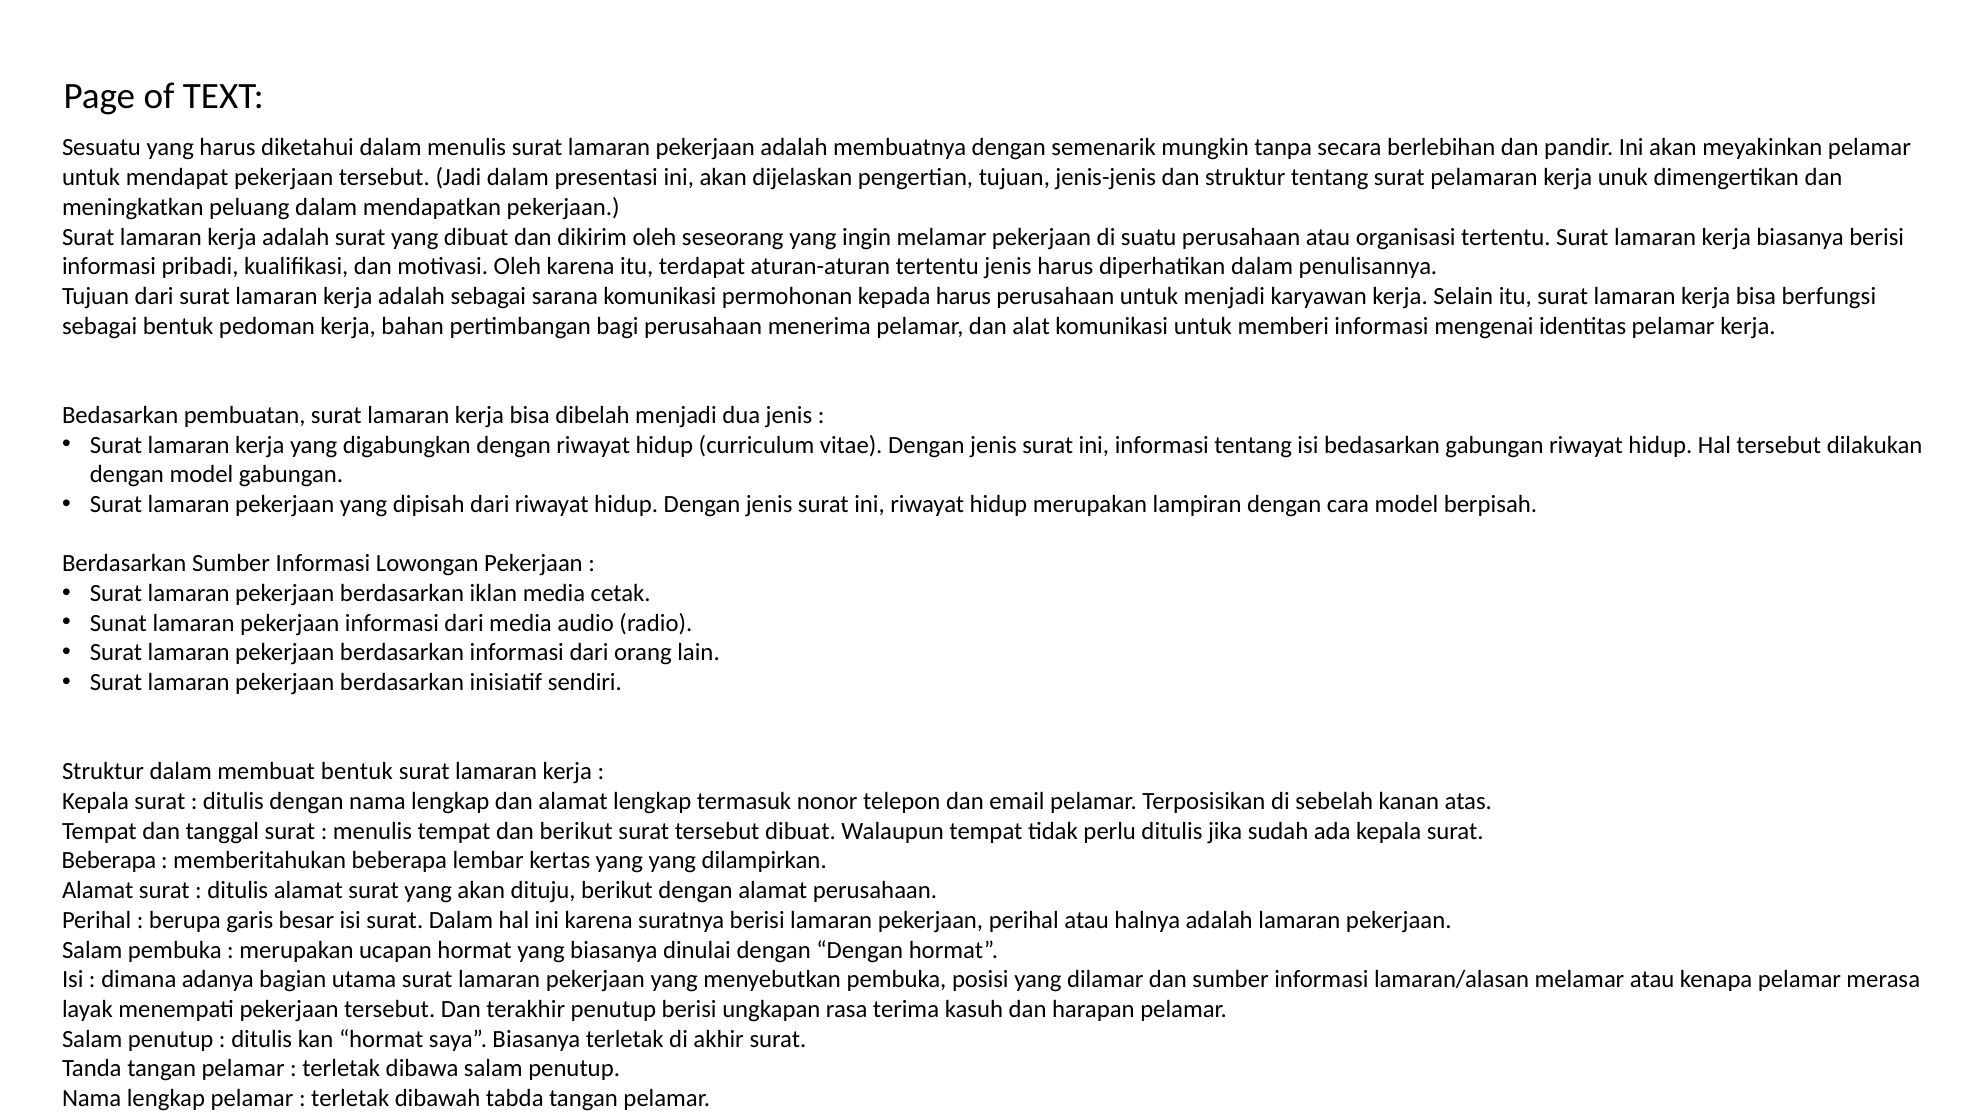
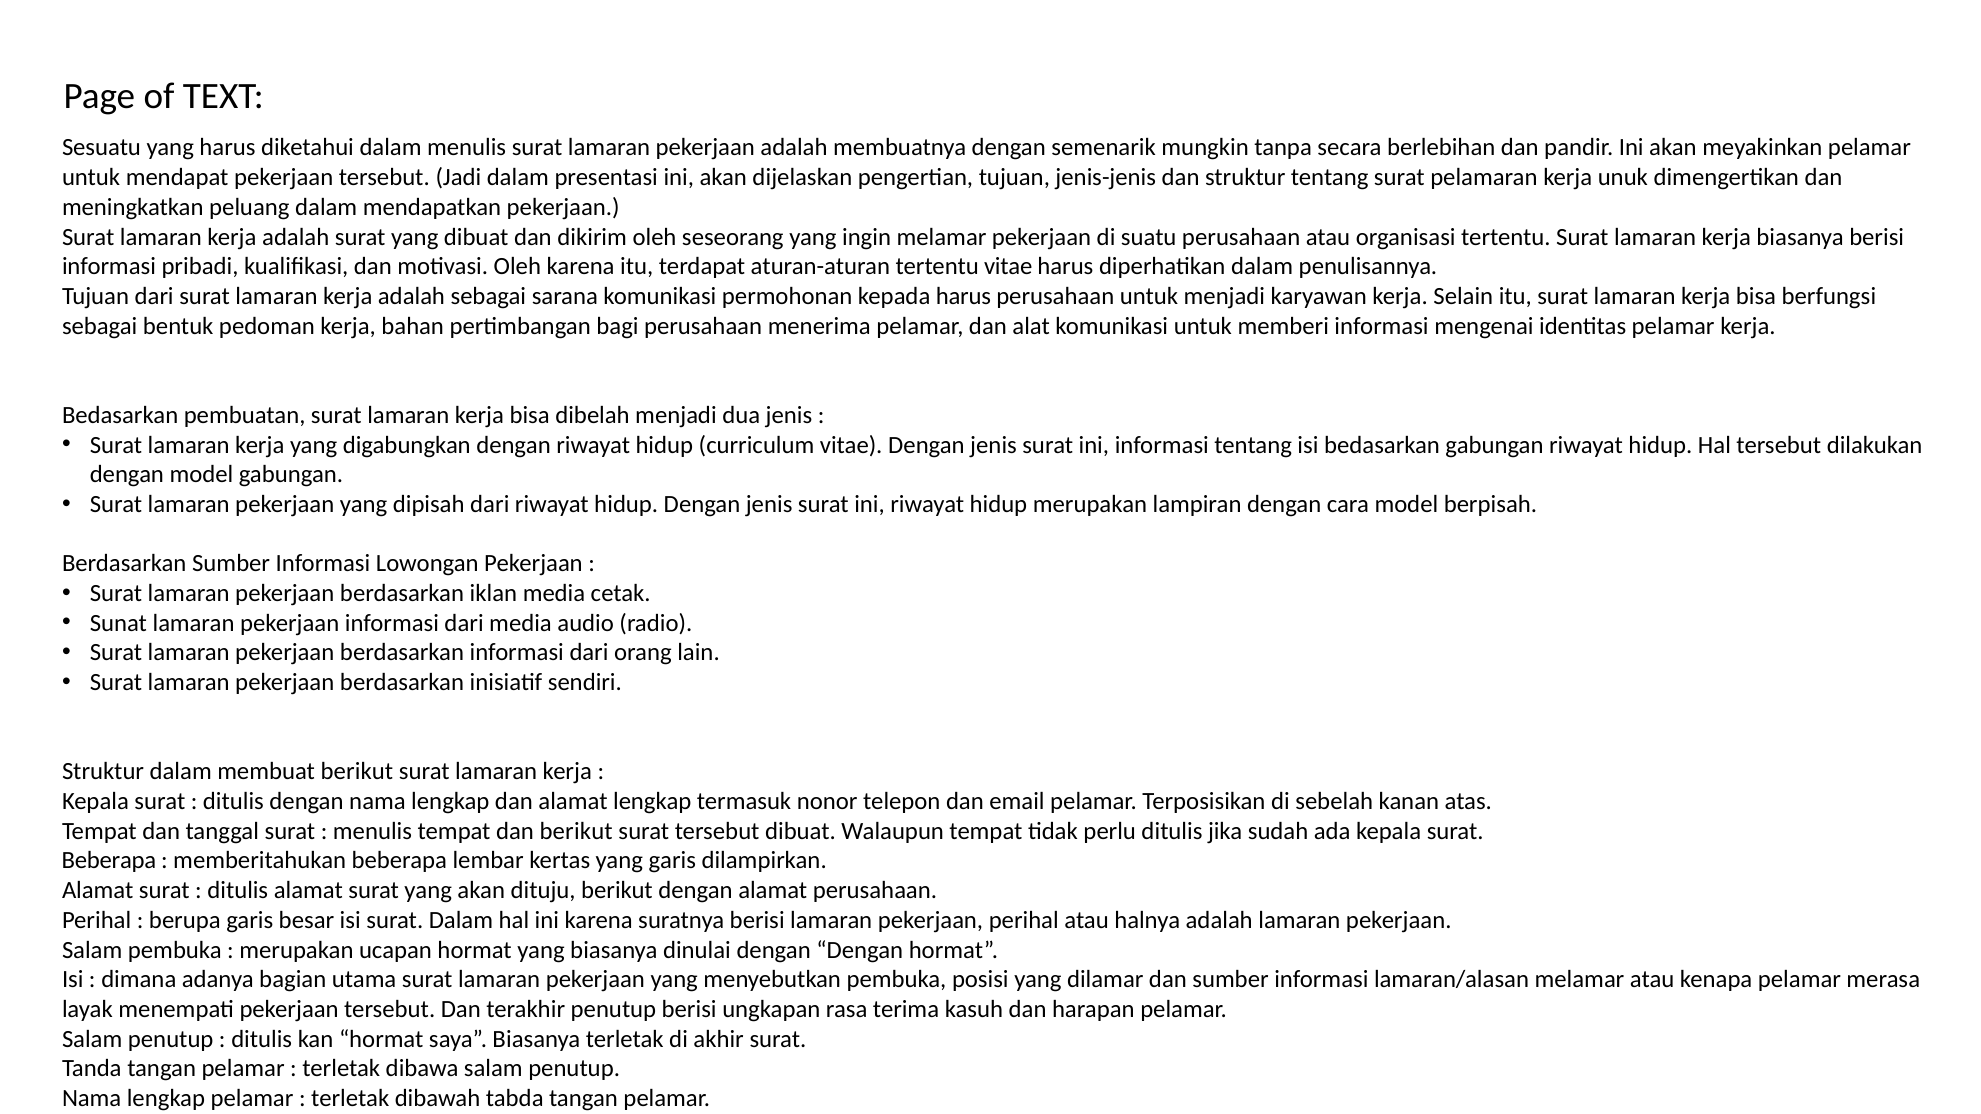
tertentu jenis: jenis -> vitae (1008, 267)
membuat bentuk: bentuk -> berikut (357, 772)
yang yang: yang -> garis (672, 861)
